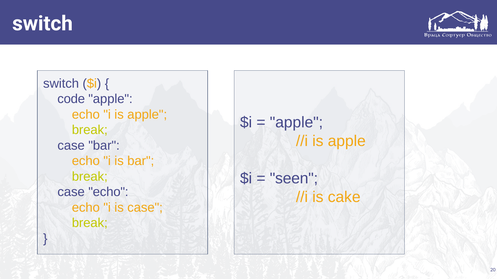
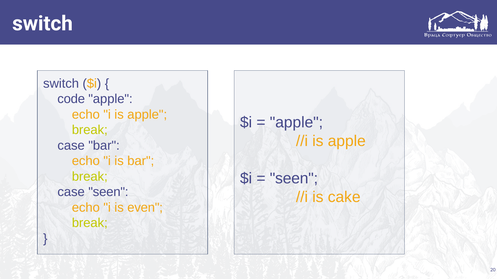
case echo: echo -> seen (108, 192)
is case: case -> even (145, 208)
